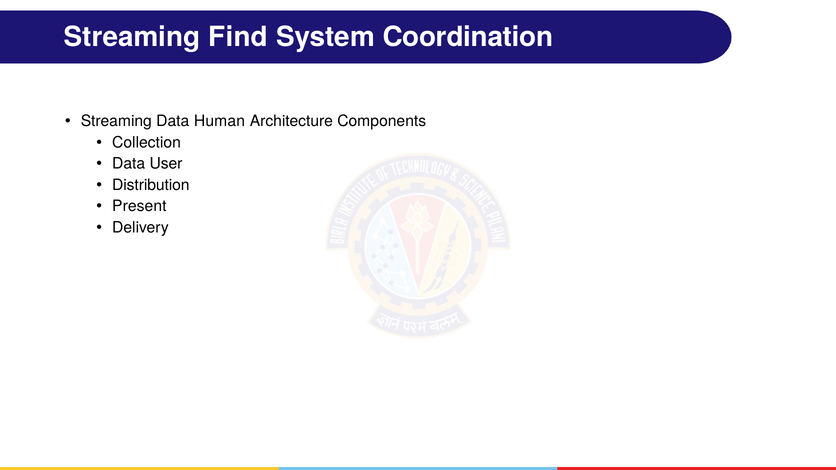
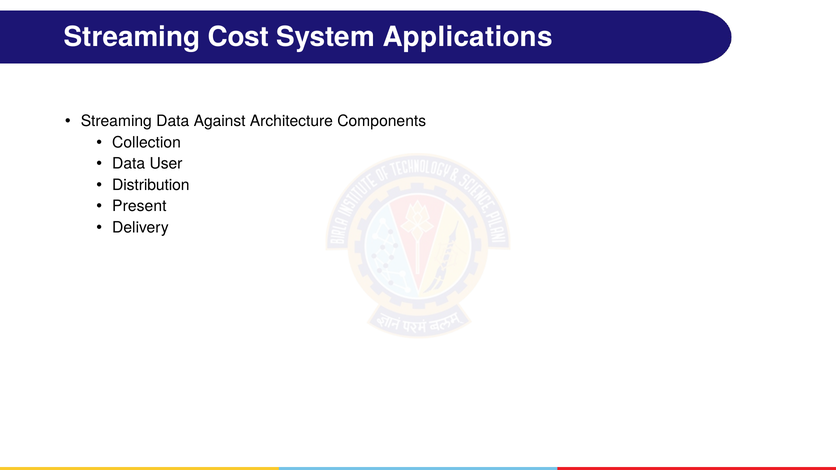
Find: Find -> Cost (238, 37)
Coordination: Coordination -> Applications (468, 37)
Human: Human -> Against (220, 121)
